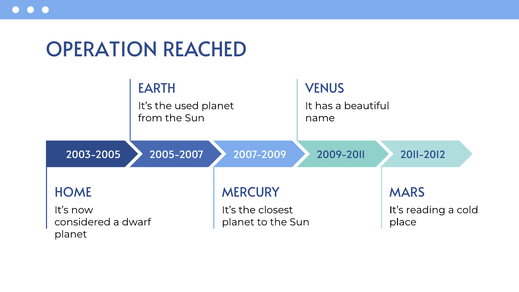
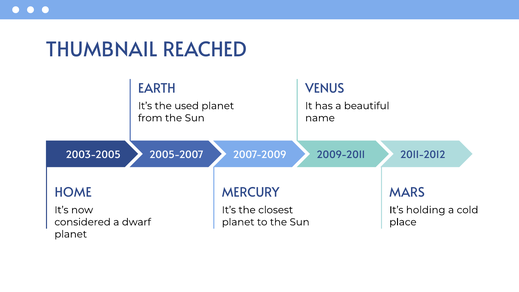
OPERATION: OPERATION -> THUMBNAIL (102, 50)
reading: reading -> holding (426, 210)
